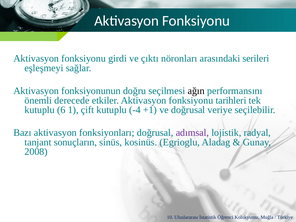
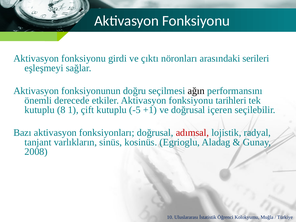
6: 6 -> 8 (61, 110)
-4: -4 -> -5 (135, 110)
veriye: veriye -> içeren (220, 110)
adımsal colour: purple -> red (192, 133)
sonuçların: sonuçların -> varlıkların (75, 142)
